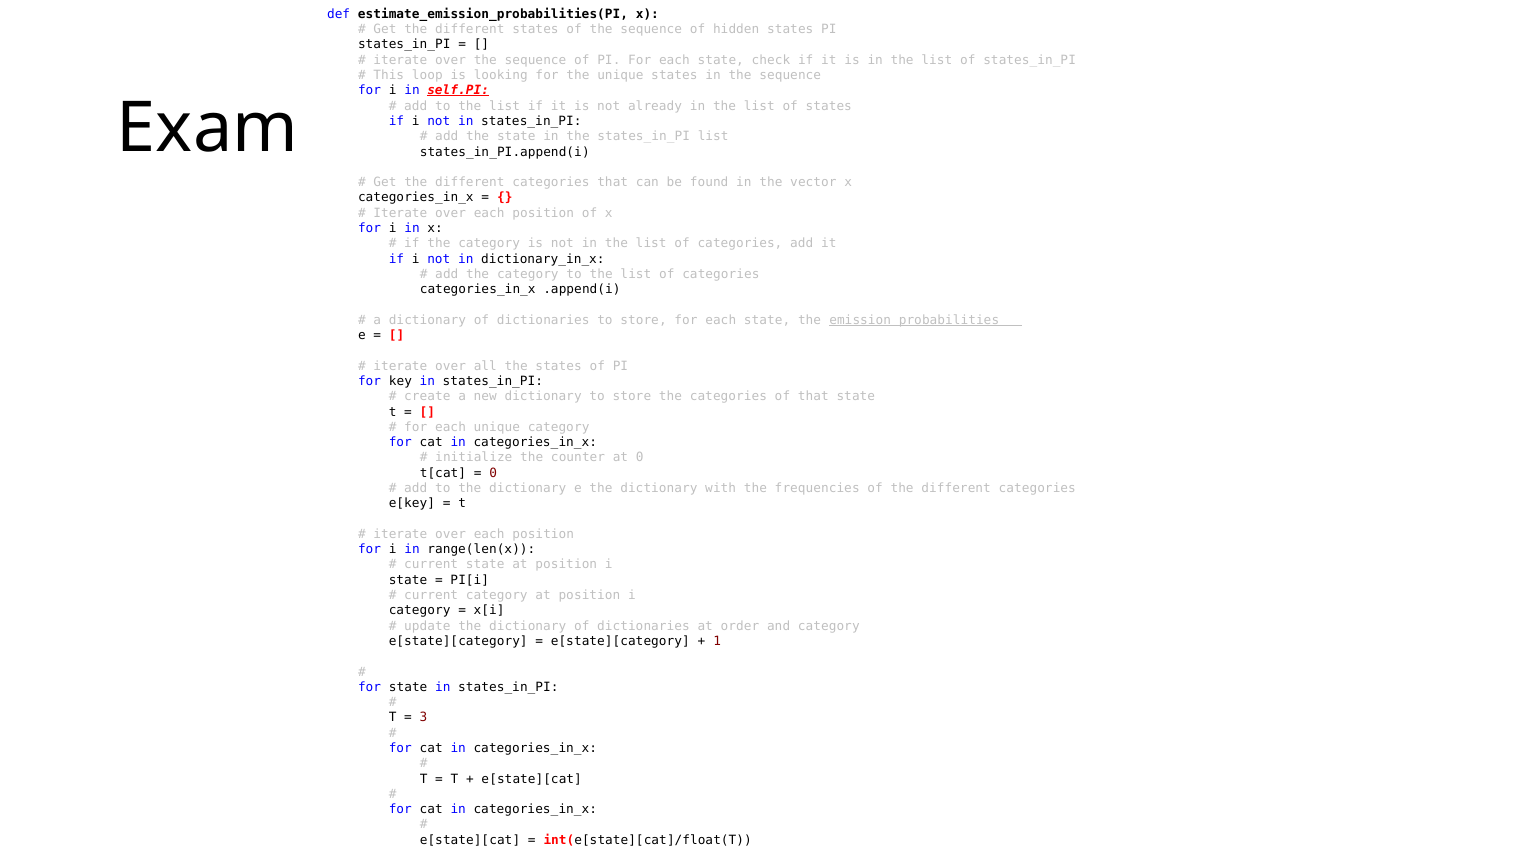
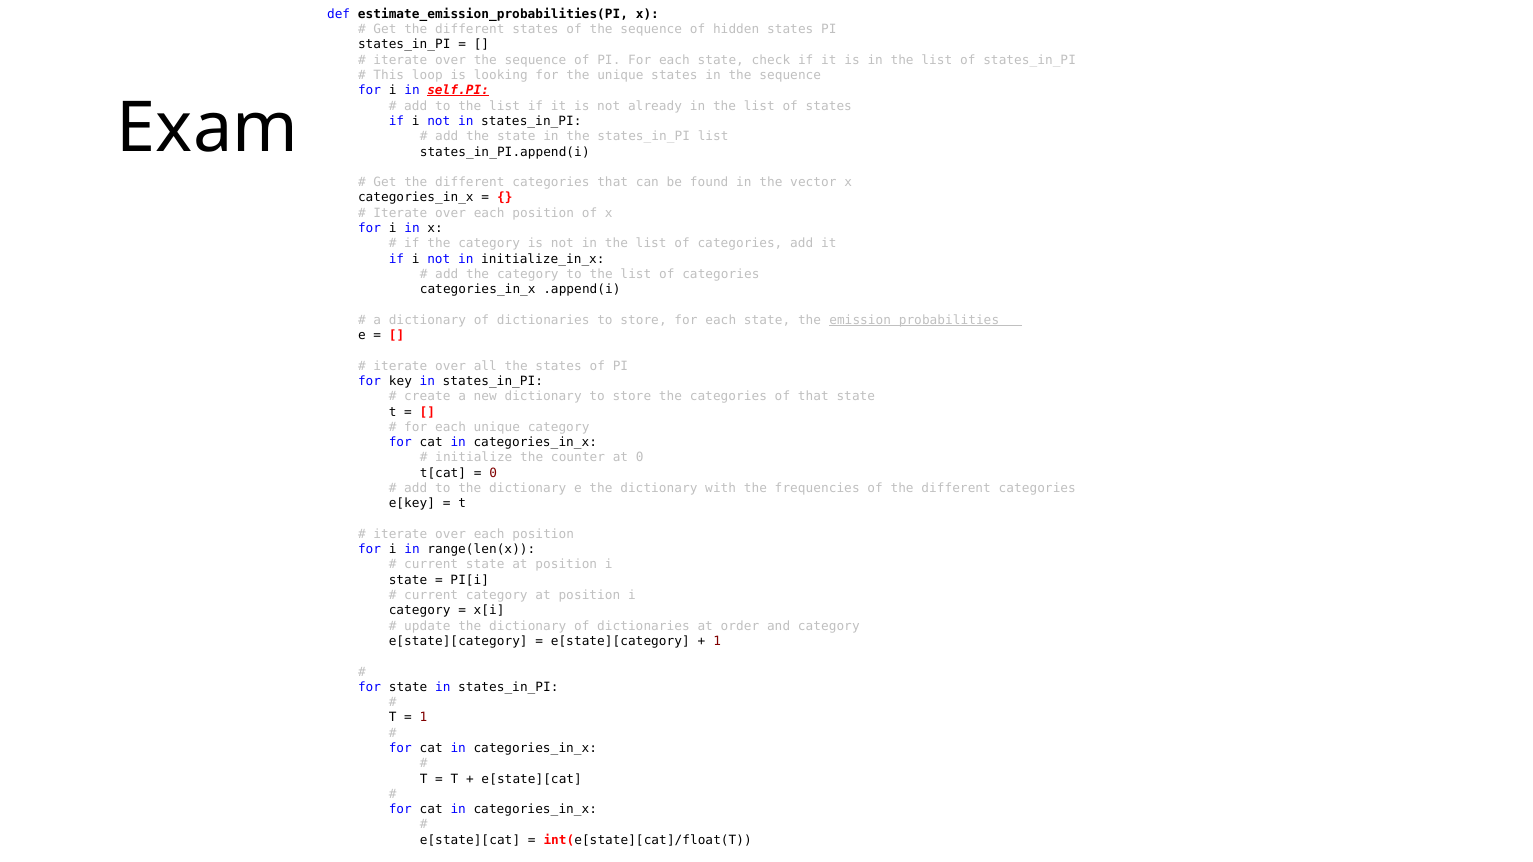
dictionary_in_x: dictionary_in_x -> initialize_in_x (543, 259)
3: 3 -> 1 (424, 718)
